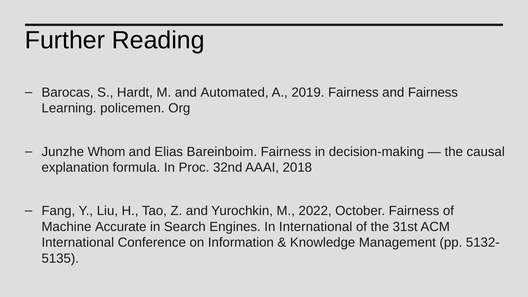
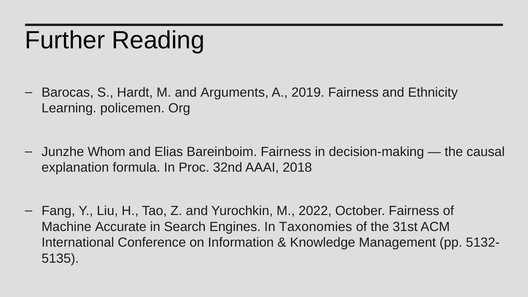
Automated: Automated -> Arguments (235, 92)
and Fairness: Fairness -> Ethnicity (433, 92)
In International: International -> Taxonomies (316, 227)
